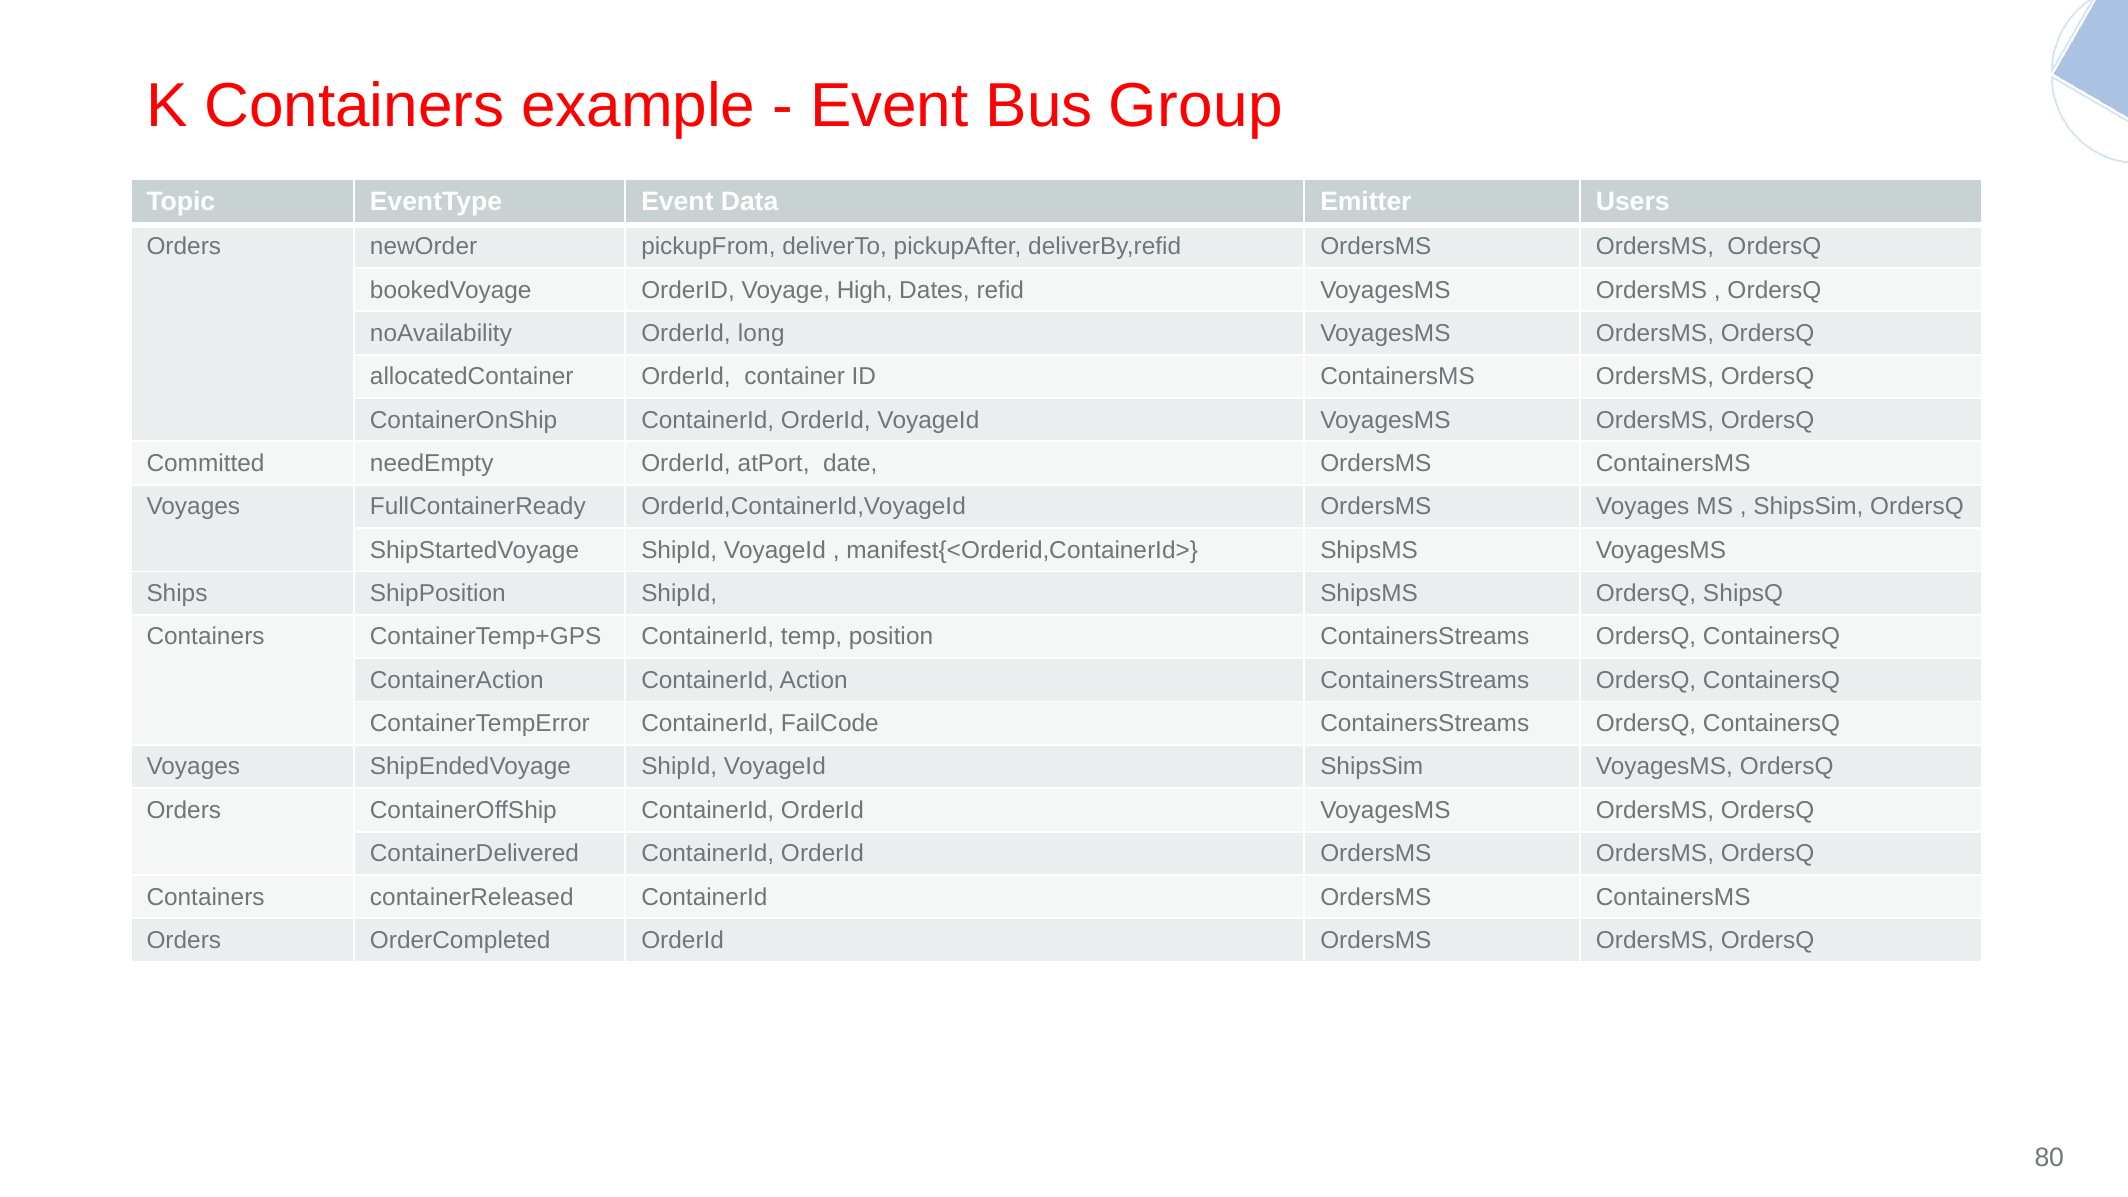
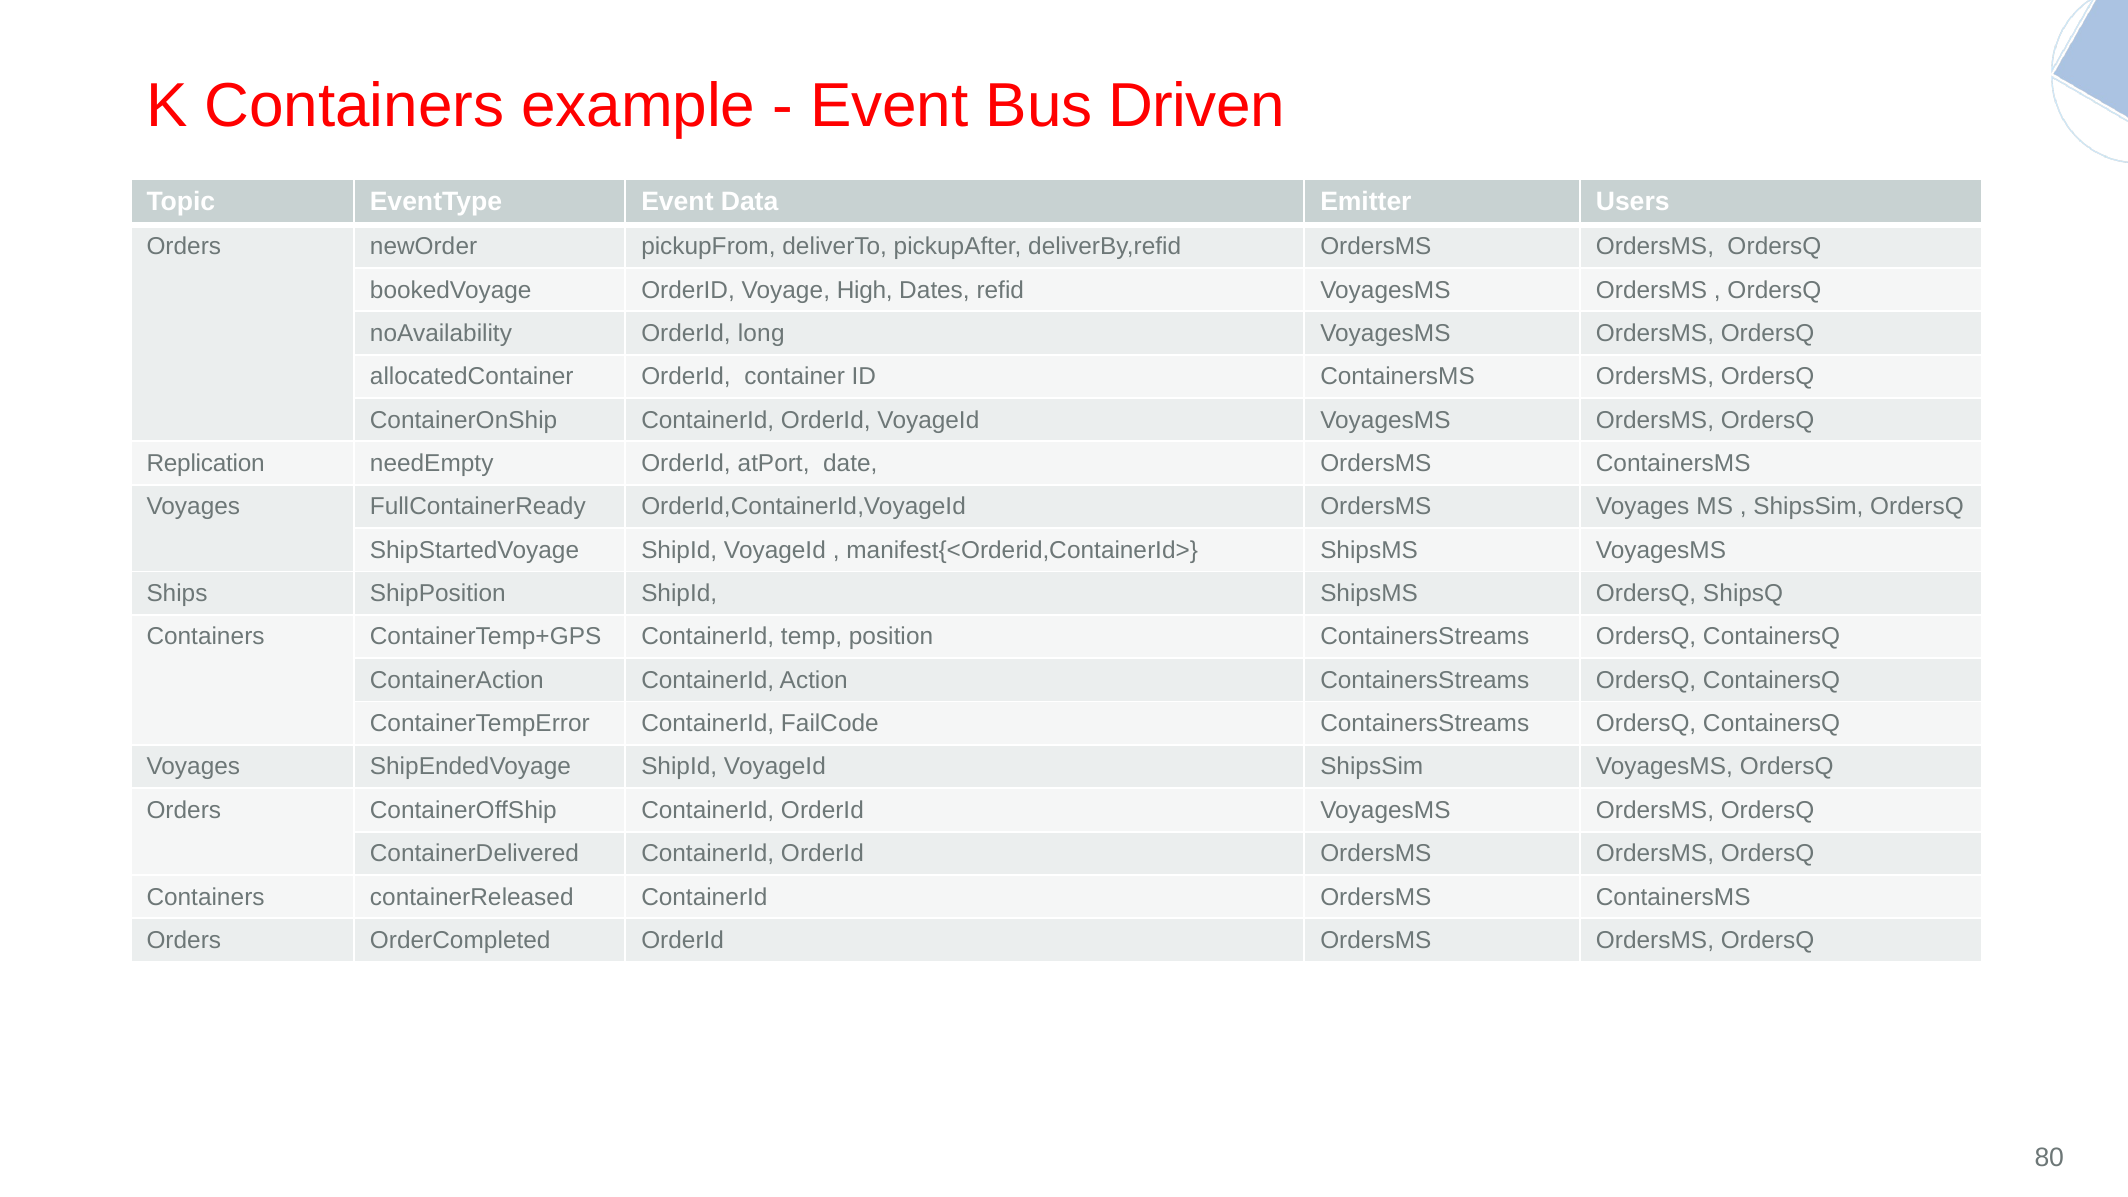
Group: Group -> Driven (1197, 106)
Committed: Committed -> Replication (206, 463)
